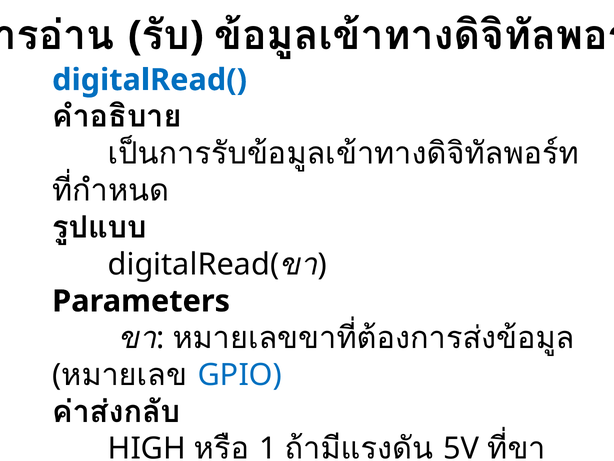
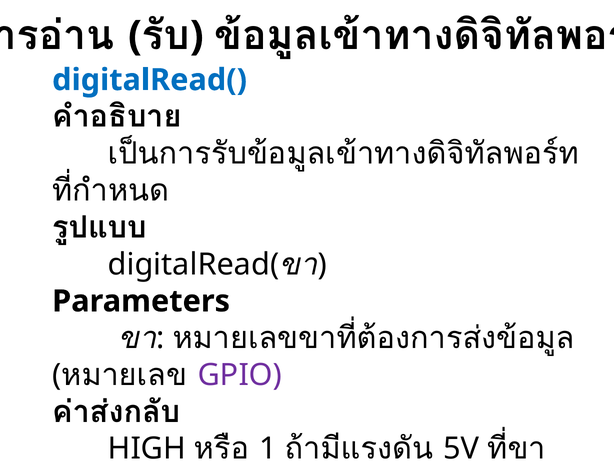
GPIO colour: blue -> purple (240, 375)
